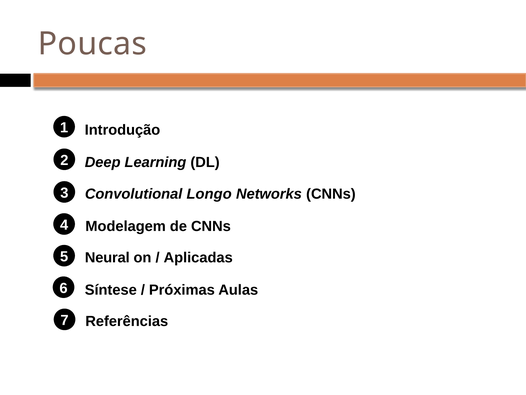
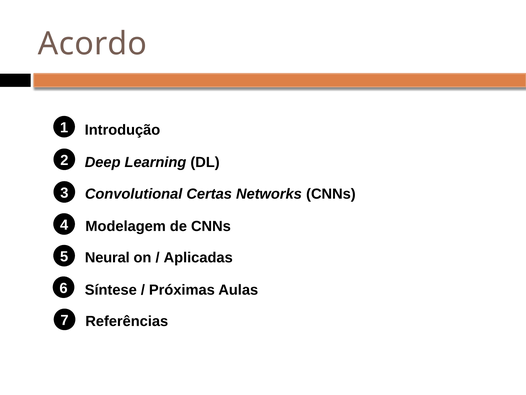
Poucas: Poucas -> Acordo (92, 44)
Longo: Longo -> Certas (209, 194)
